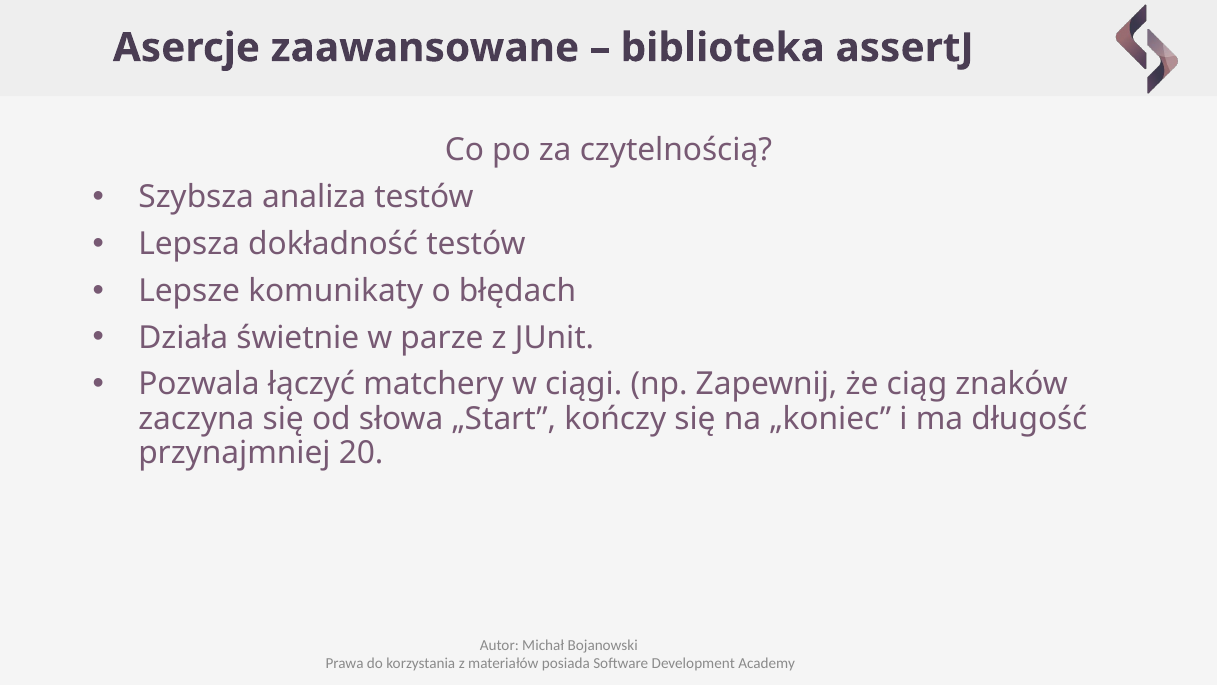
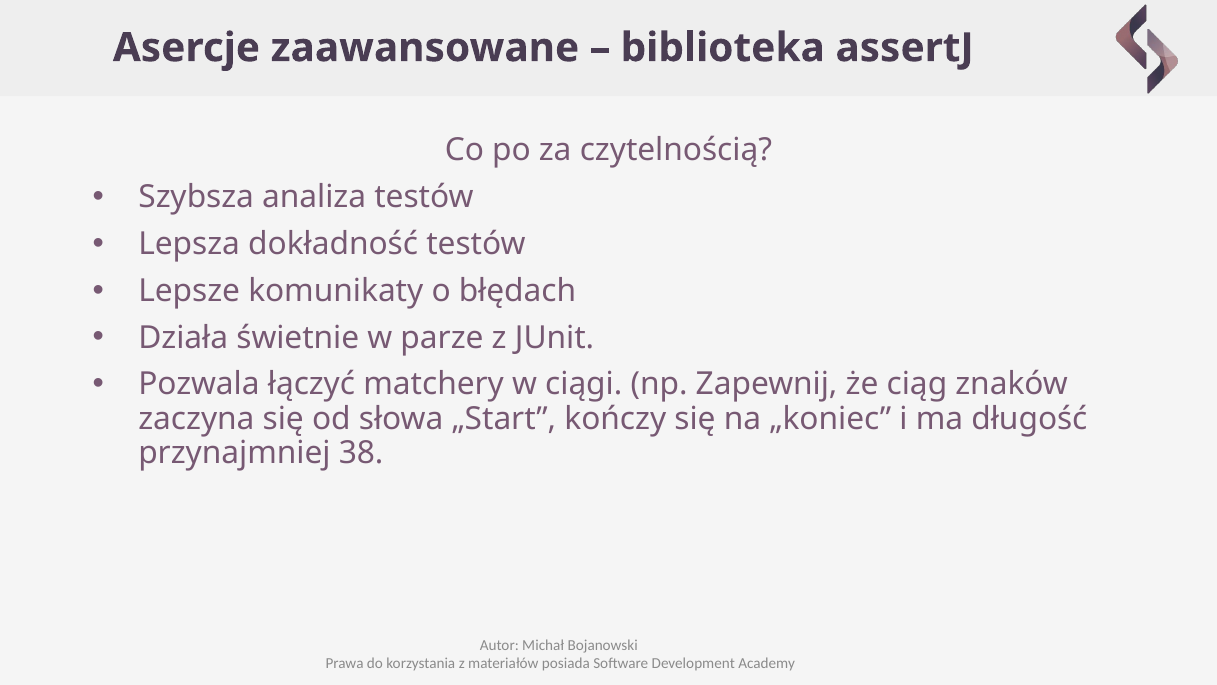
20: 20 -> 38 (361, 453)
